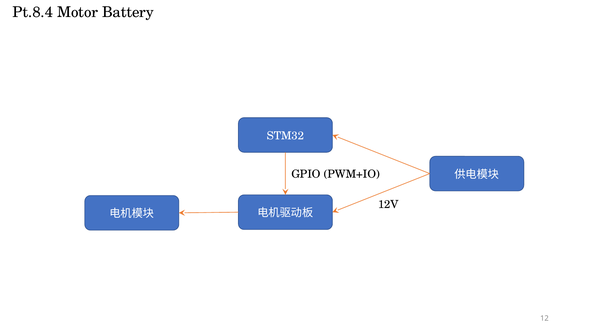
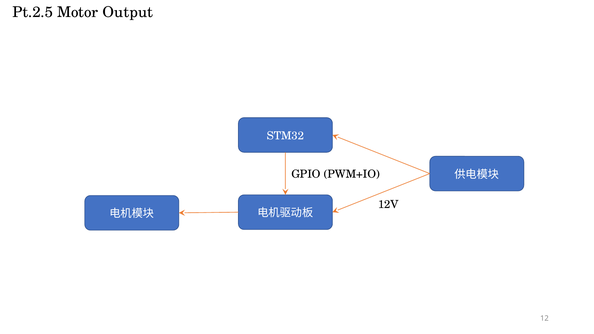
Pt.8.4: Pt.8.4 -> Pt.2.5 (33, 12)
Battery: Battery -> Output (128, 12)
